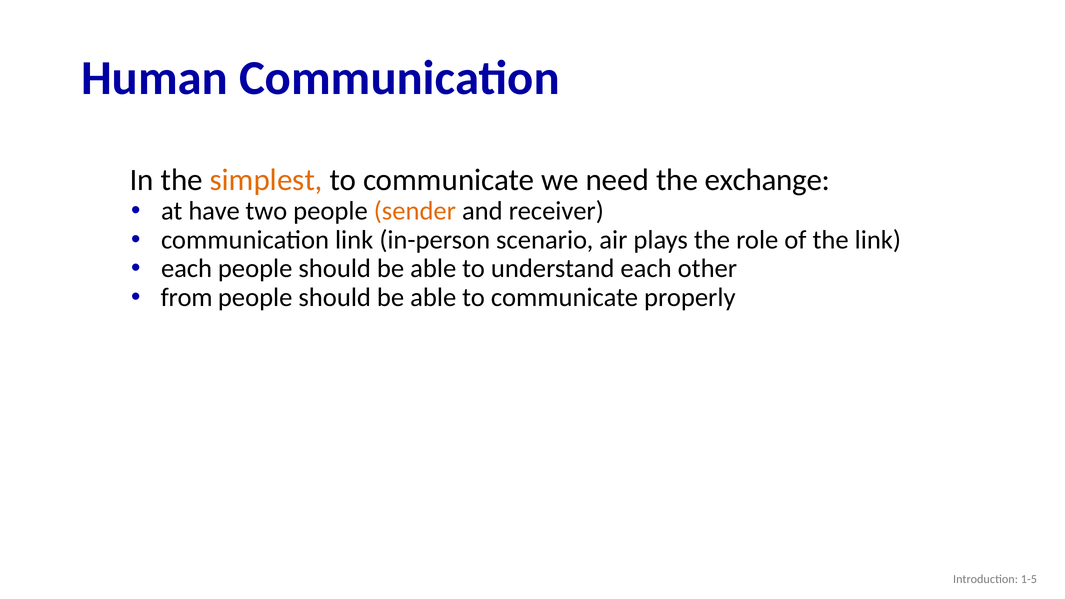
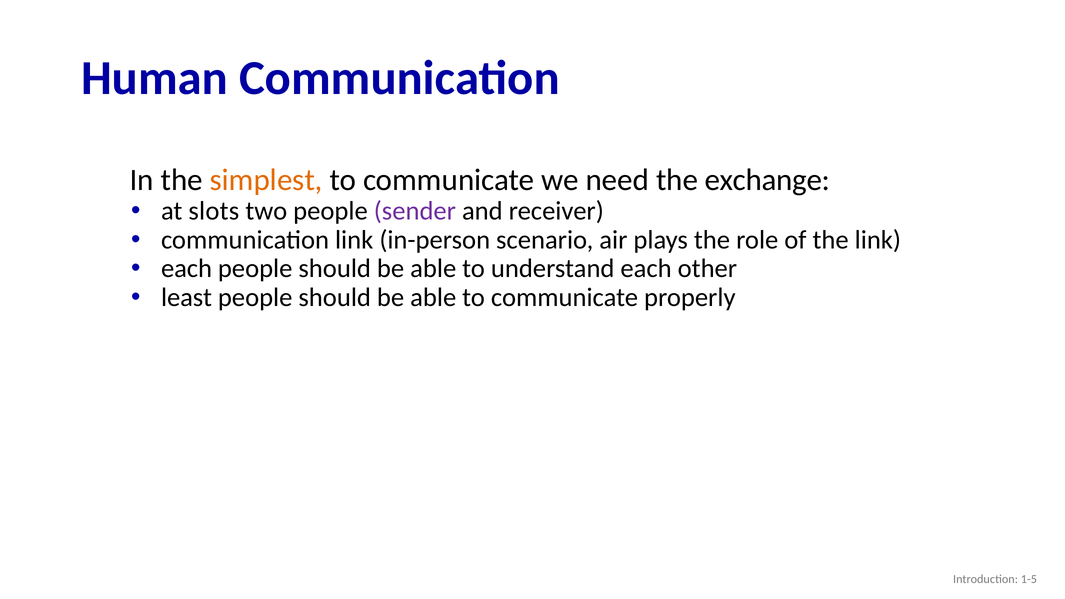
have: have -> slots (214, 211)
sender colour: orange -> purple (415, 211)
from: from -> least (187, 297)
